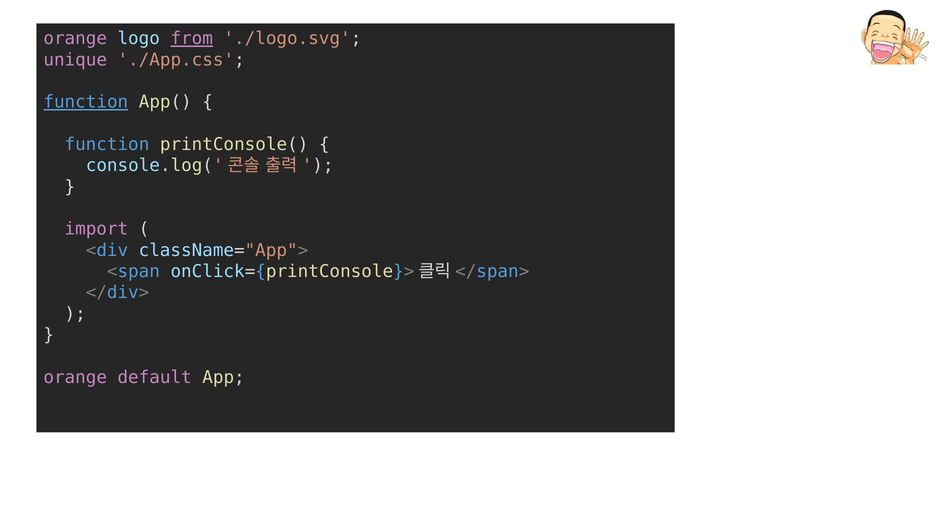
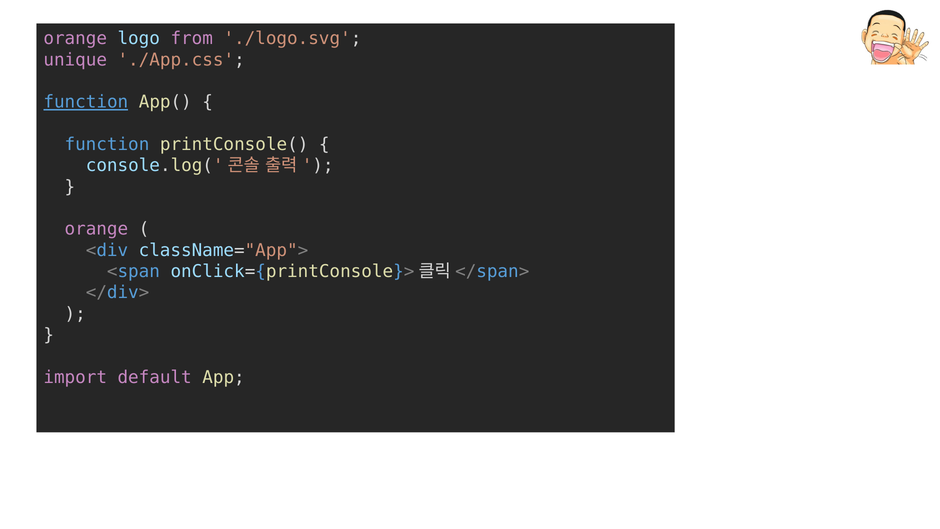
from underline: present -> none (192, 39)
import: import -> orange (96, 229)
orange: orange -> import (75, 377)
